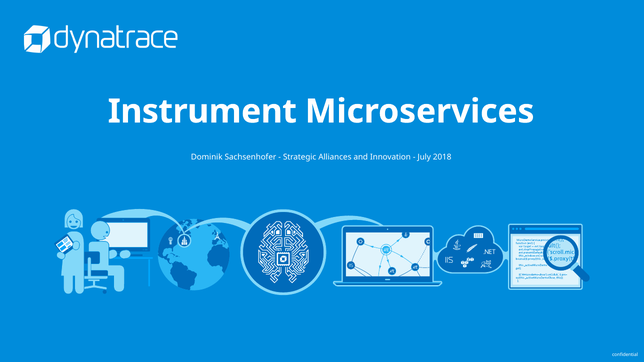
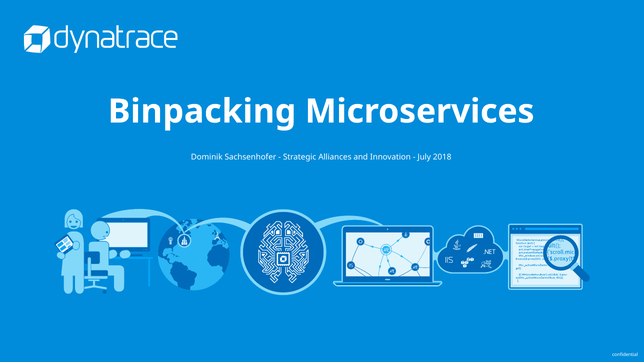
Instrument: Instrument -> Binpacking (202, 112)
